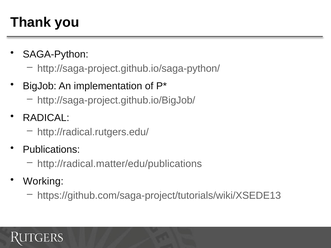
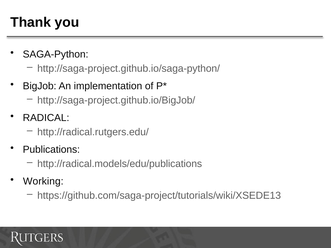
http://radical.matter/edu/publications: http://radical.matter/edu/publications -> http://radical.models/edu/publications (120, 164)
